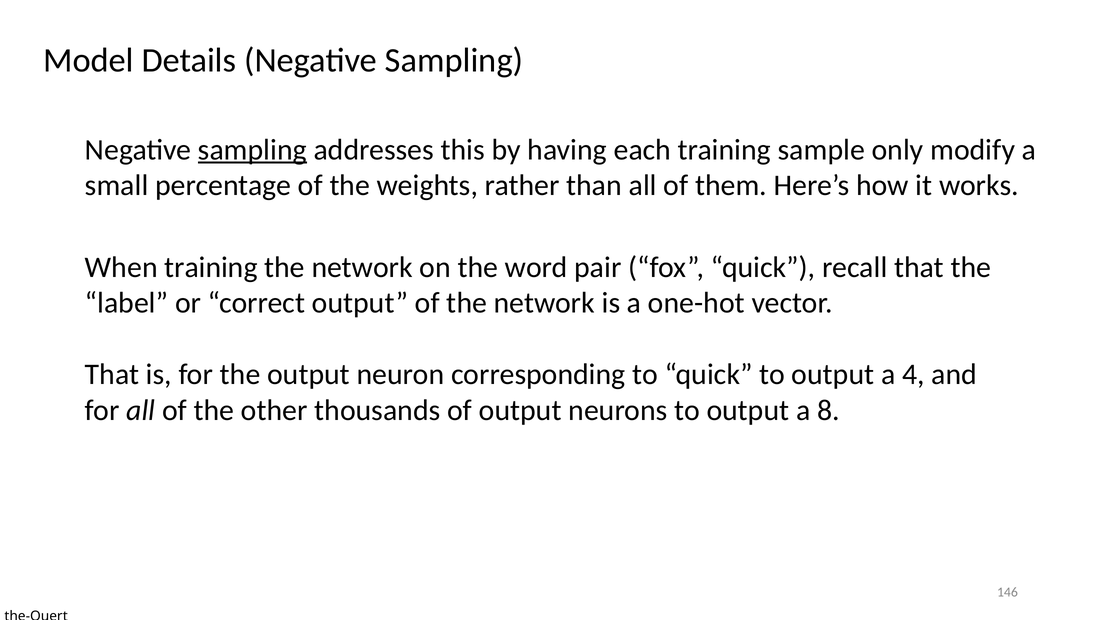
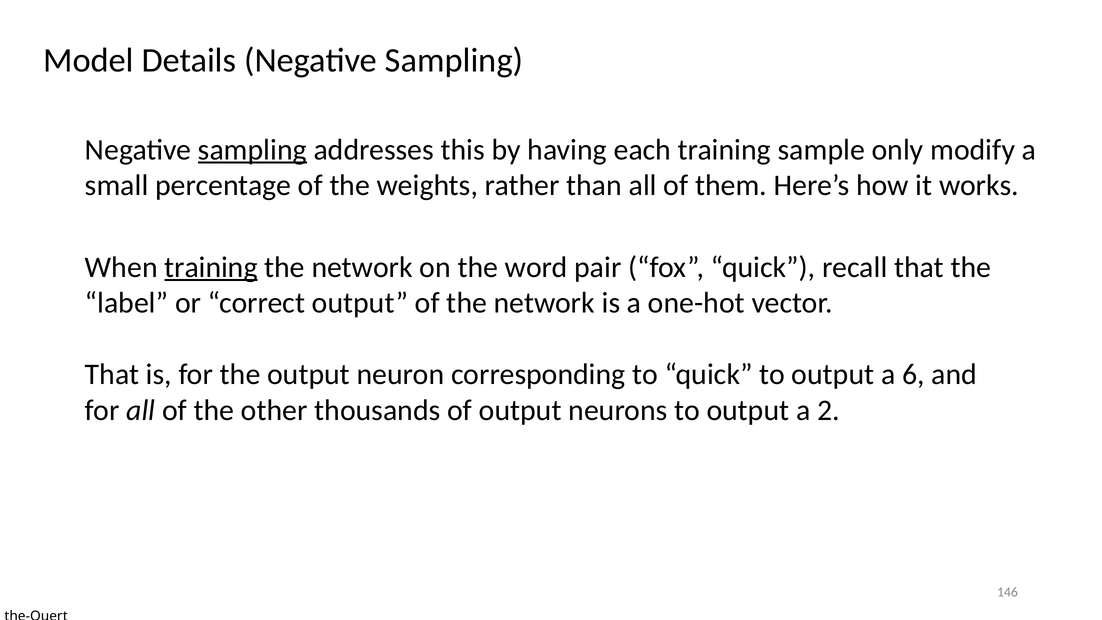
training underline: none -> present (211, 267)
4: 4 -> 6 (913, 375)
8: 8 -> 2 (828, 410)
